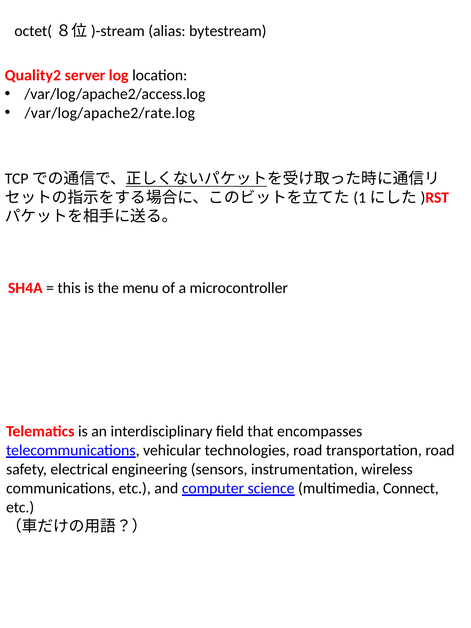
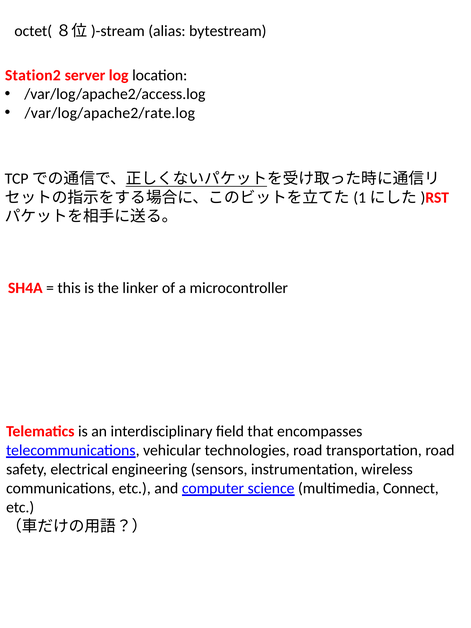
Quality2: Quality2 -> Station2 (33, 75)
menu: menu -> linker (140, 288)
